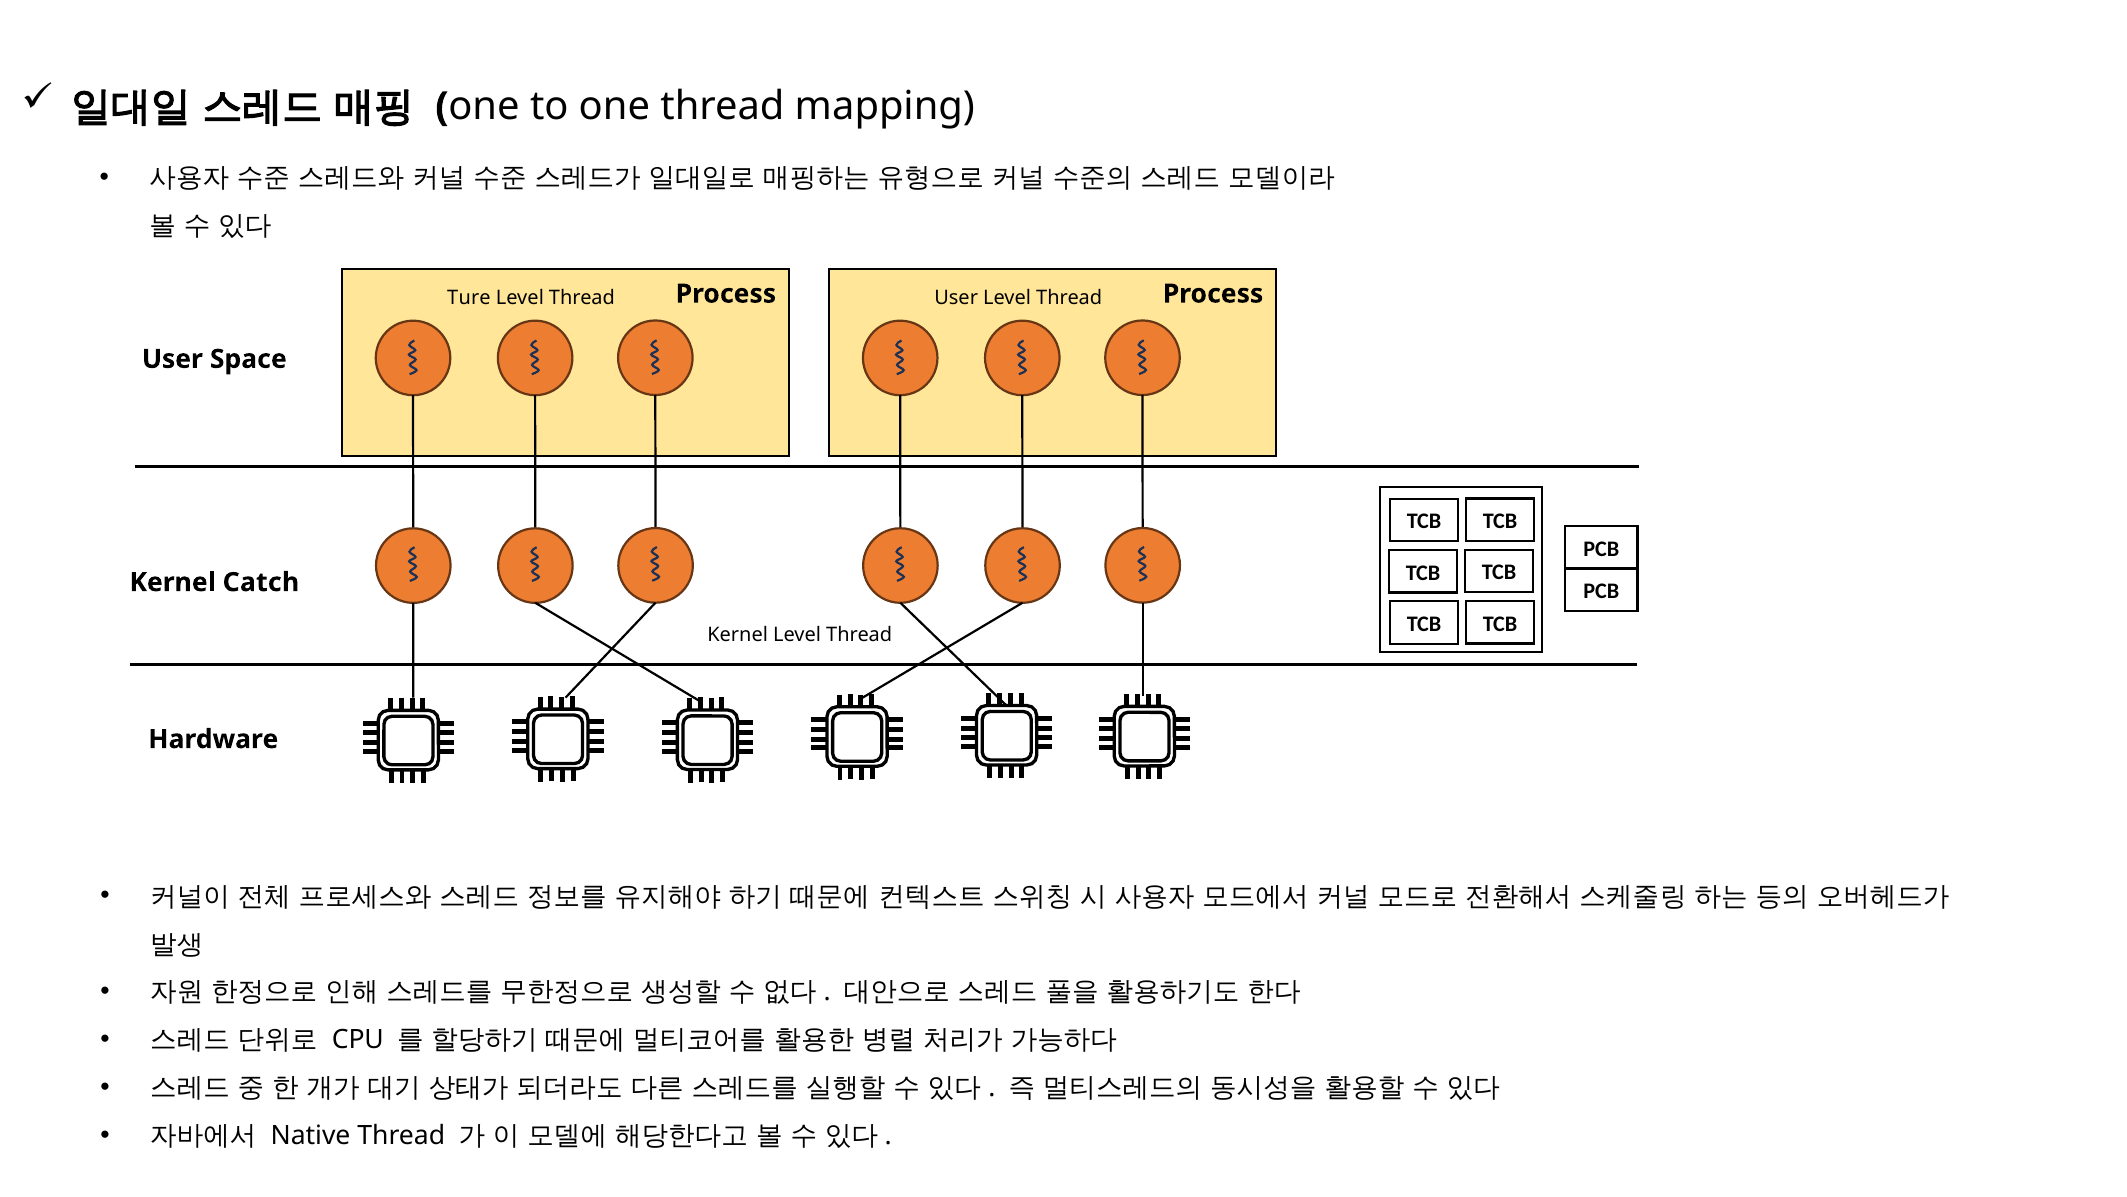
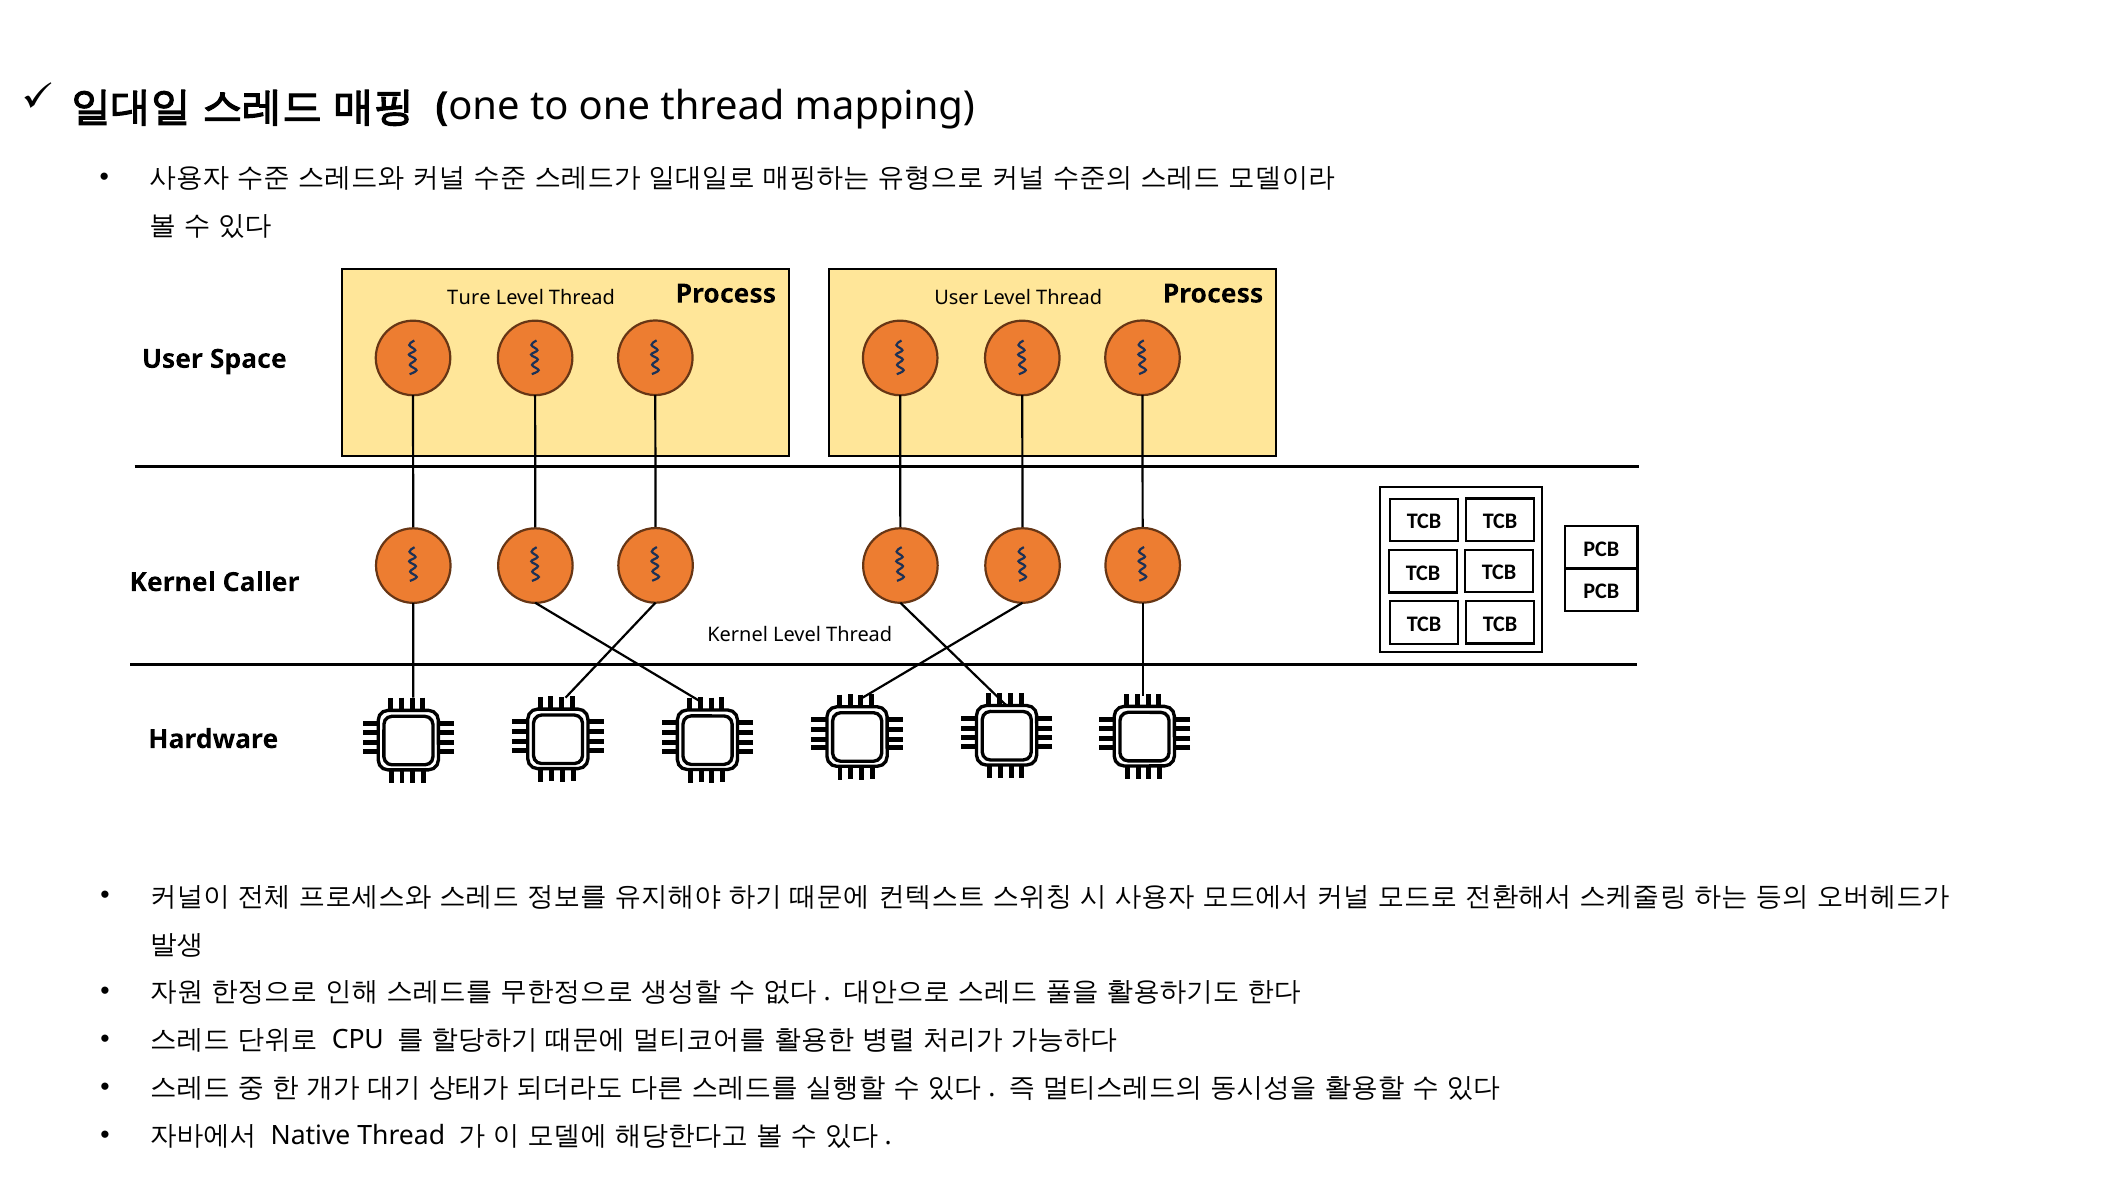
Catch: Catch -> Caller (261, 582)
